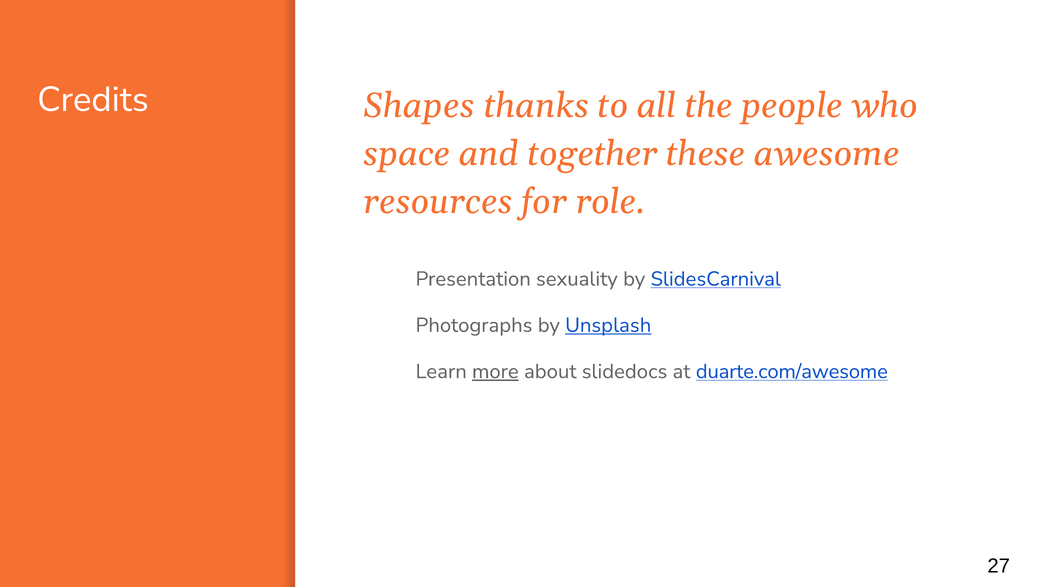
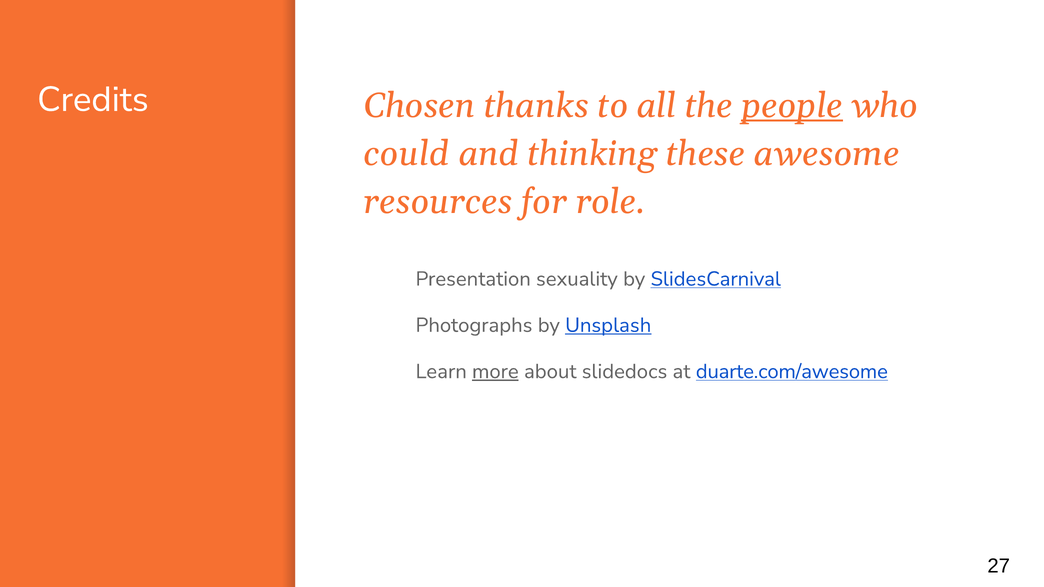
Shapes: Shapes -> Chosen (419, 106)
people underline: none -> present (792, 106)
space: space -> could (407, 154)
together: together -> thinking (592, 154)
